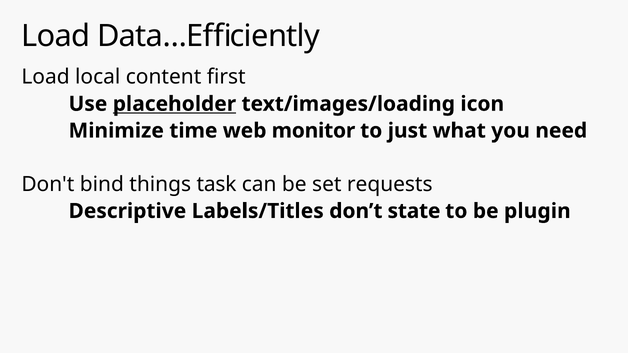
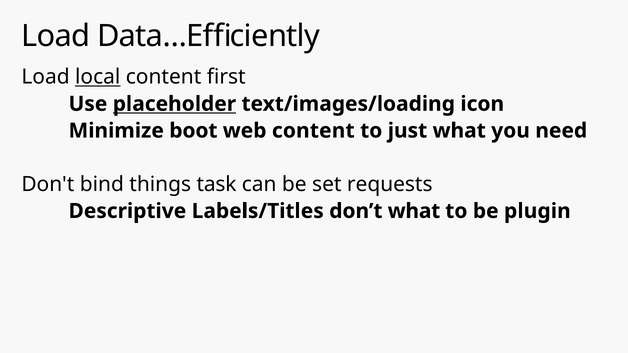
local underline: none -> present (98, 77)
time: time -> boot (193, 131)
web monitor: monitor -> content (313, 131)
don’t state: state -> what (414, 211)
